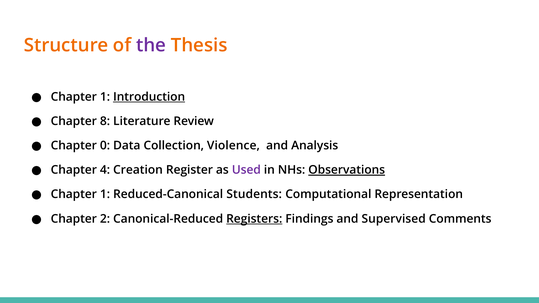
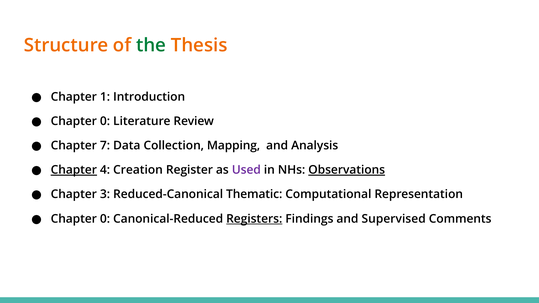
the colour: purple -> green (151, 45)
Introduction underline: present -> none (149, 97)
8: 8 -> 0 (105, 121)
0: 0 -> 7 (105, 146)
Violence: Violence -> Mapping (234, 146)
Chapter underline: none -> present (74, 170)
1: 1 -> 3 (105, 195)
Students: Students -> Thematic (254, 195)
2: 2 -> 0 (105, 219)
